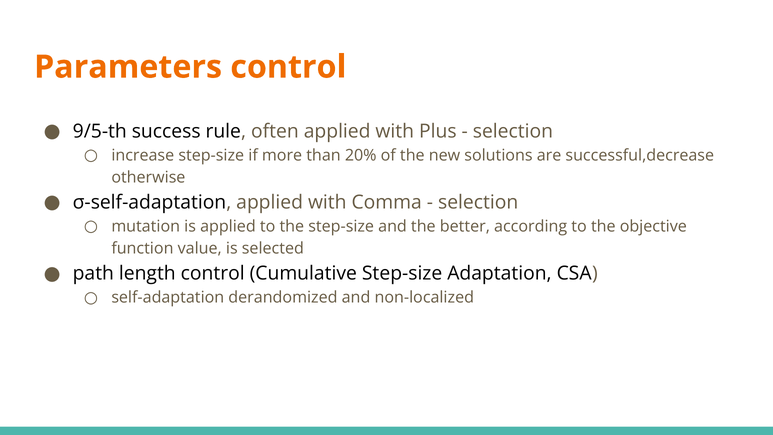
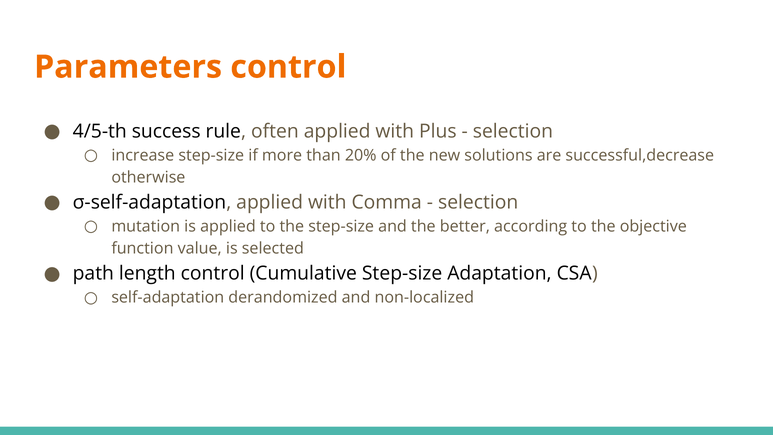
9/5-th: 9/5-th -> 4/5-th (100, 131)
